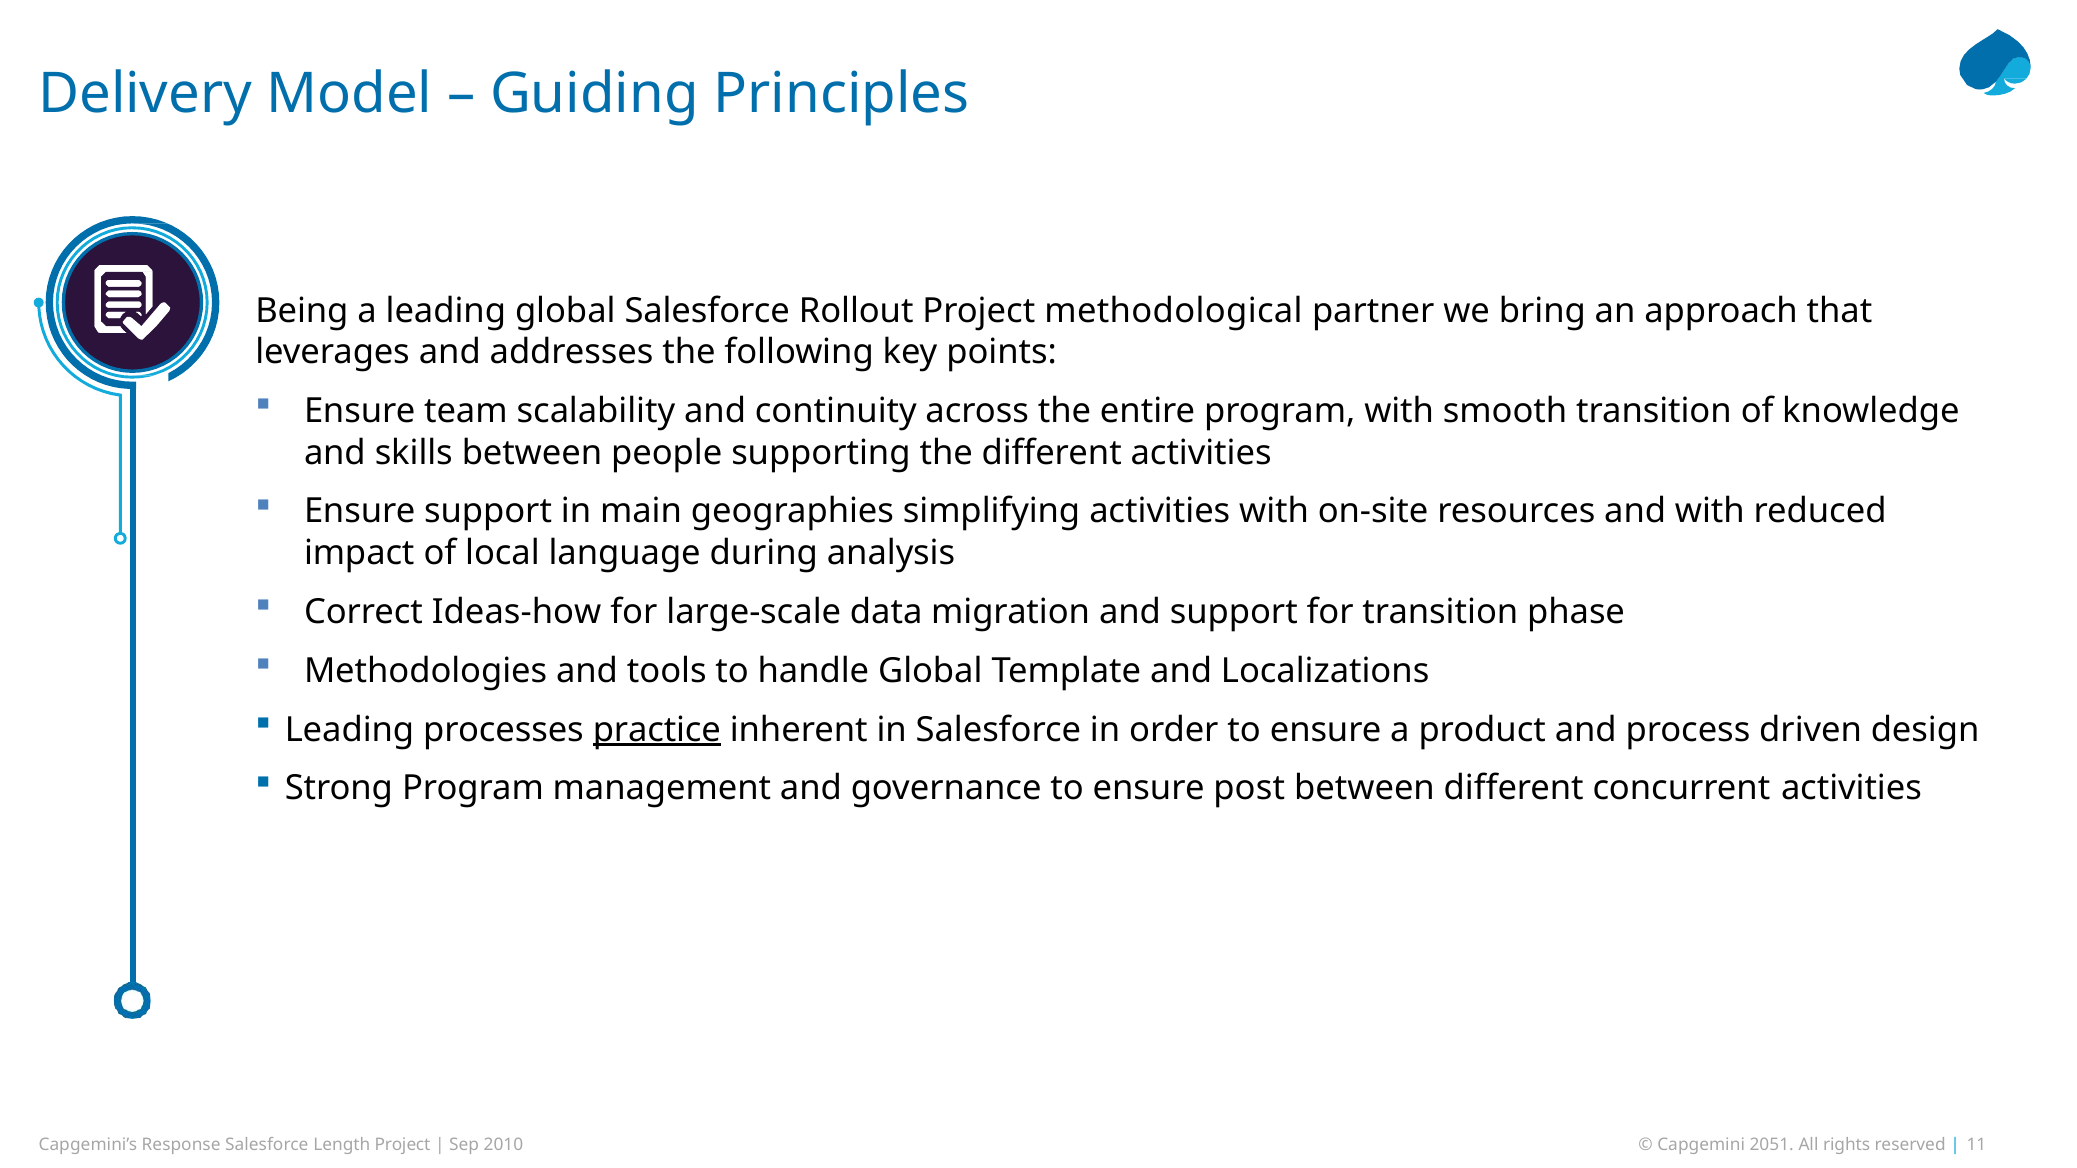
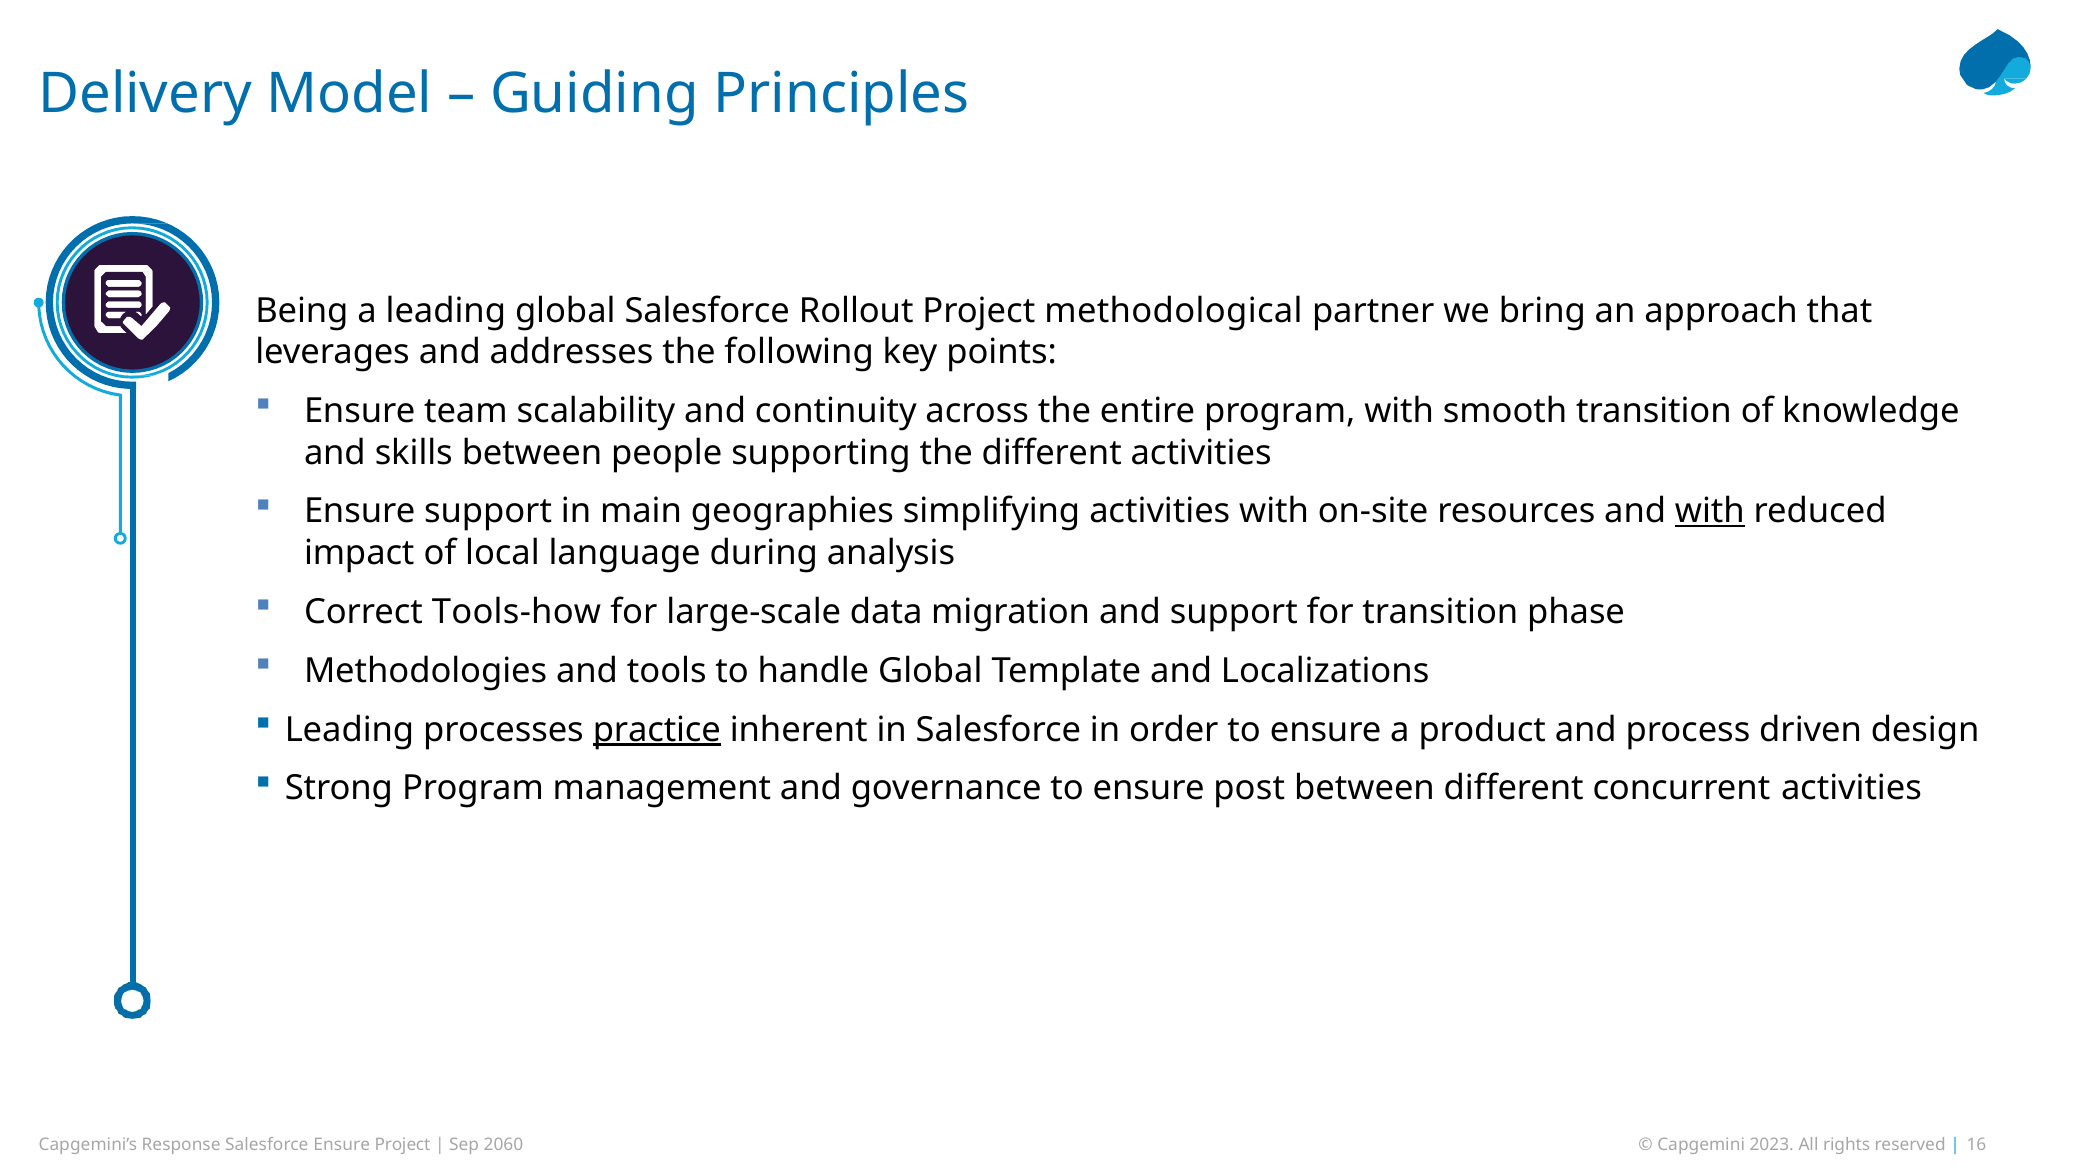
with underline: none -> present (1710, 512)
Ideas-how: Ideas-how -> Tools-how (517, 612)
Salesforce Length: Length -> Ensure (342, 1145)
2010: 2010 -> 2060 (503, 1145)
2051: 2051 -> 2023 (1772, 1145)
11: 11 -> 16 (1976, 1145)
